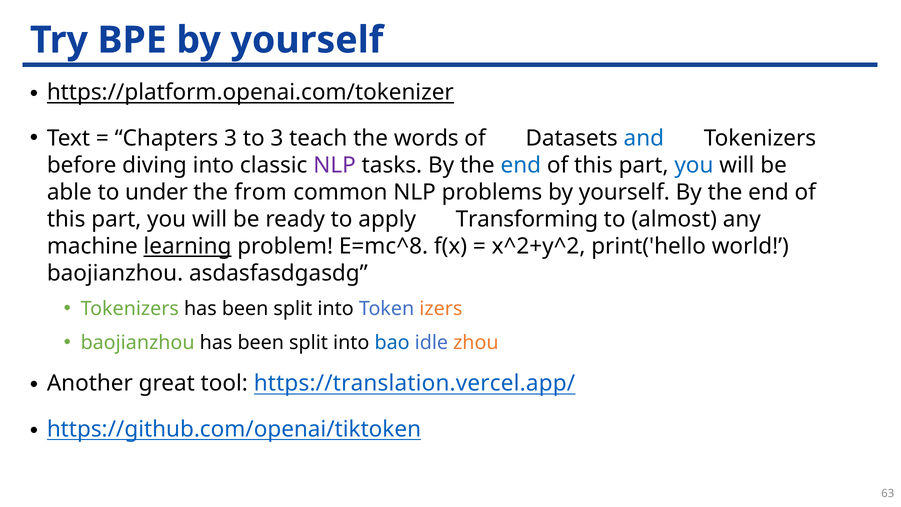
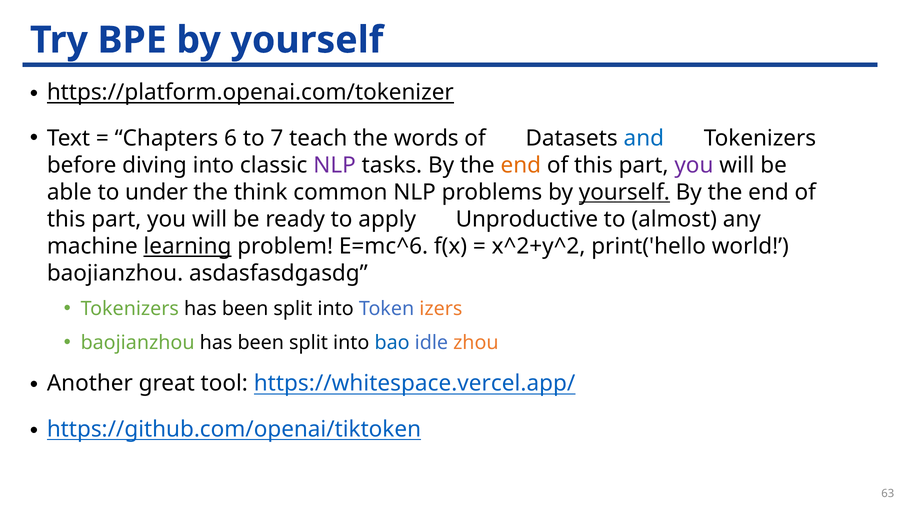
Chapters 3: 3 -> 6 (231, 138)
to 3: 3 -> 7 (277, 138)
end colour: blue -> orange (521, 165)
you colour: blue -> purple (694, 165)
from: from -> think (261, 192)
yourself underline: none -> present (624, 192)
Transforming: Transforming -> Unproductive (527, 219)
E=mc^8: E=mc^8 -> E=mc^6 (384, 246)
https://translation.vercel.app/: https://translation.vercel.app/ -> https://whitespace.vercel.app/ (415, 383)
